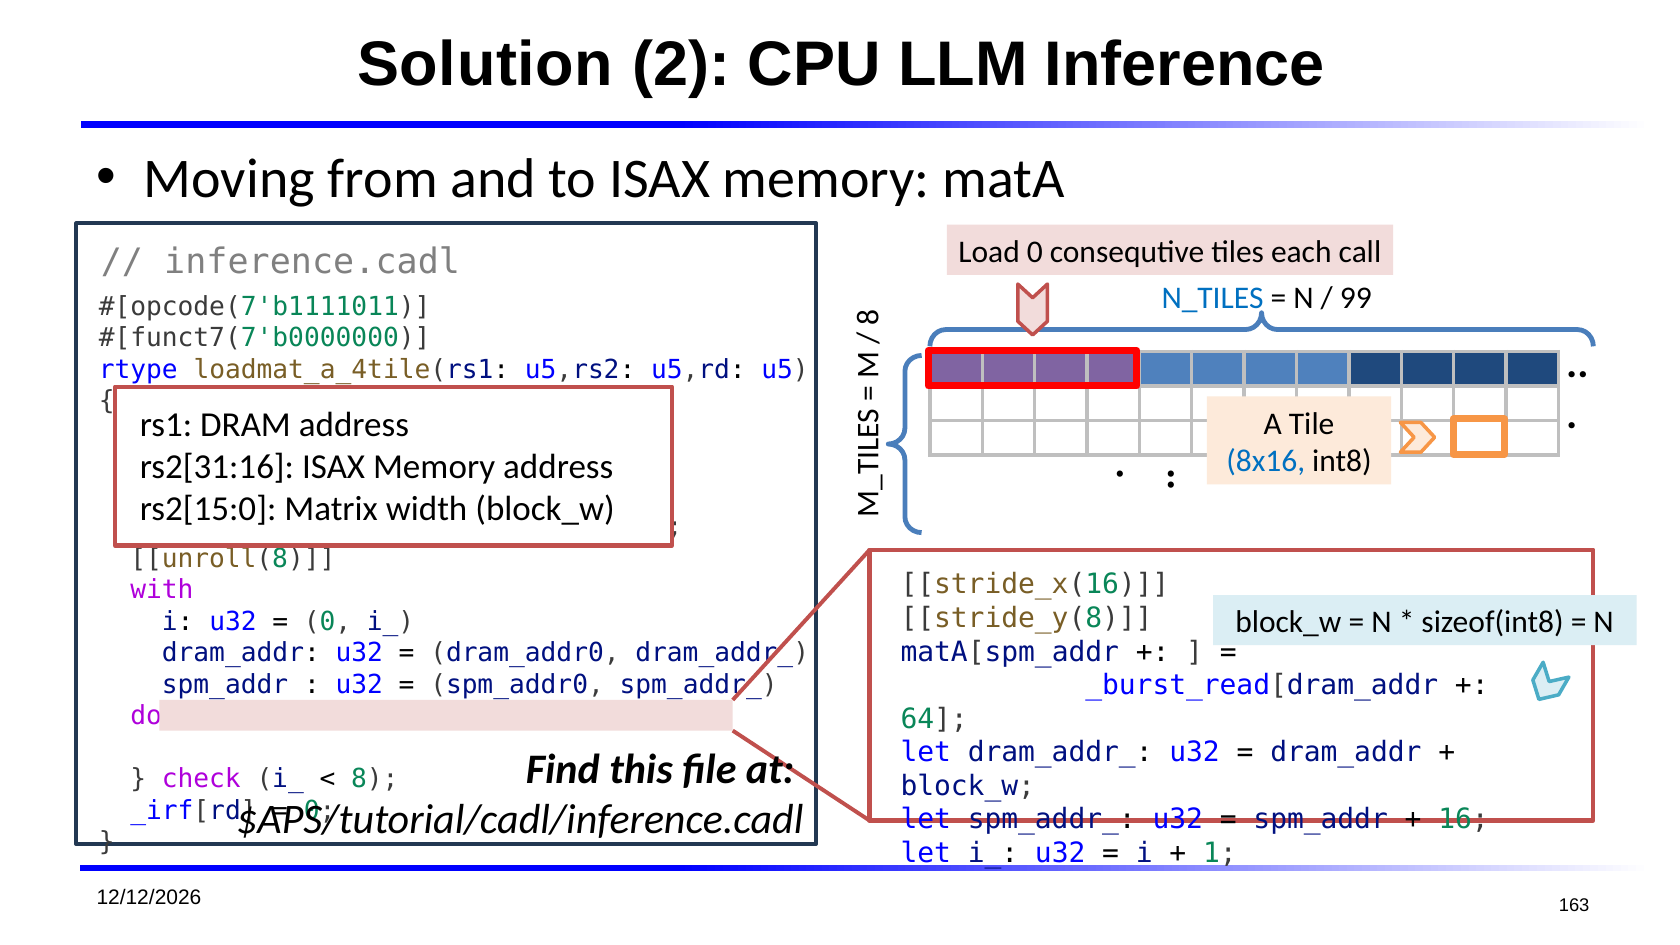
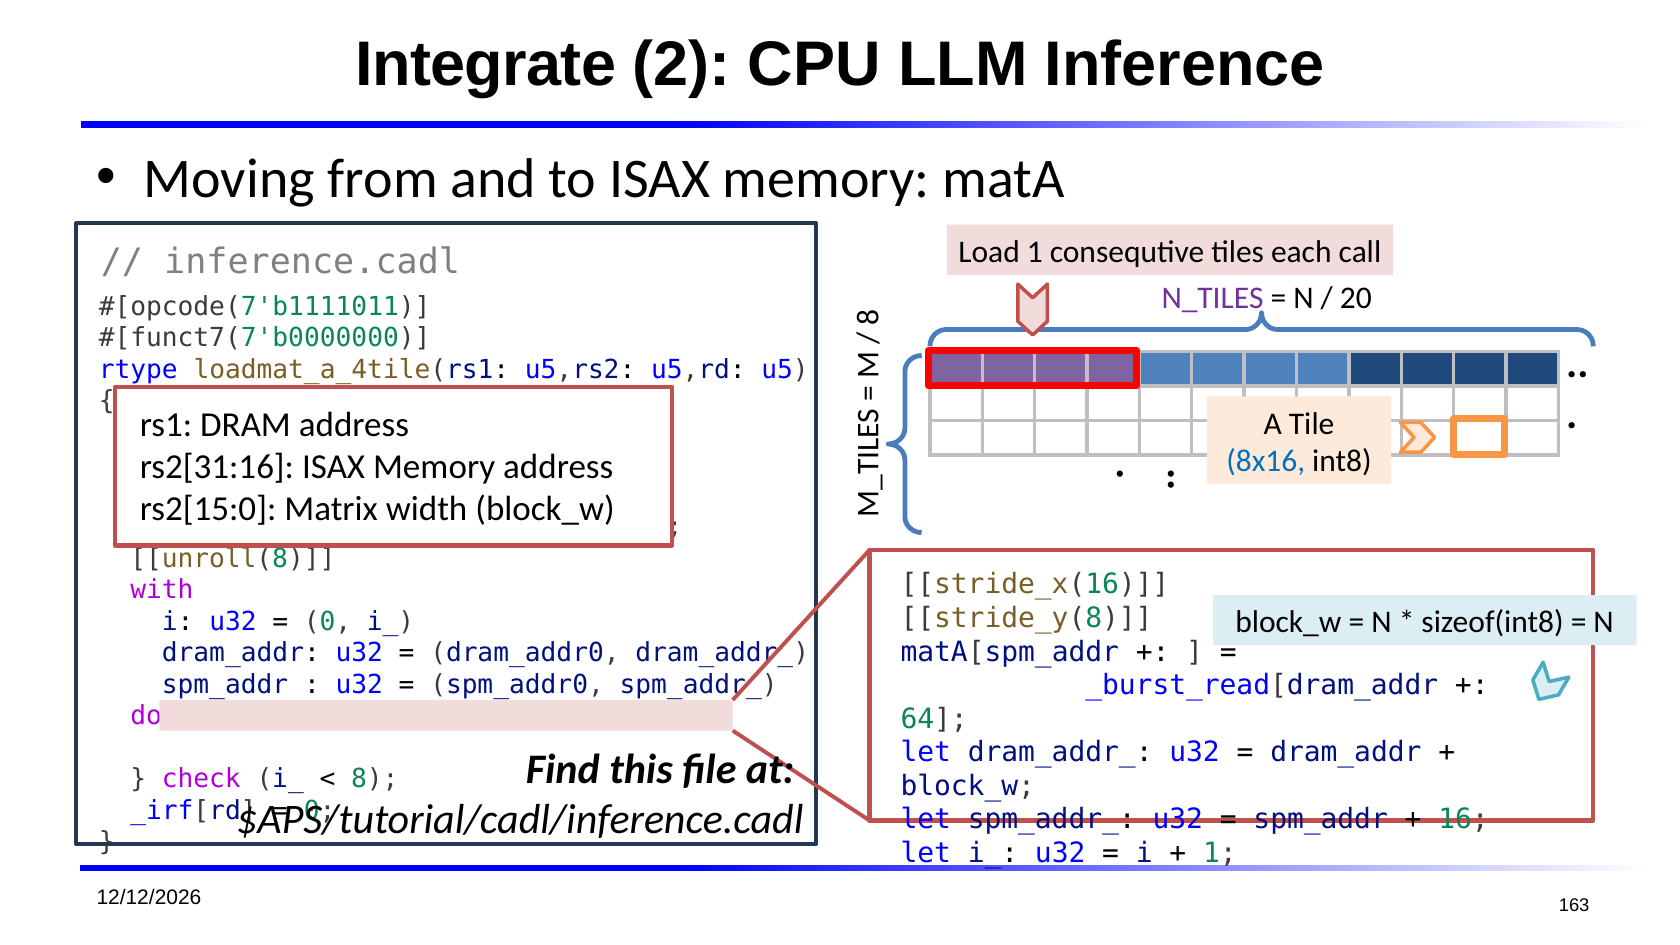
Solution: Solution -> Integrate (486, 65)
Load 0: 0 -> 1 (1035, 252)
N_TILES colour: blue -> purple (1213, 298)
99: 99 -> 20 (1356, 298)
